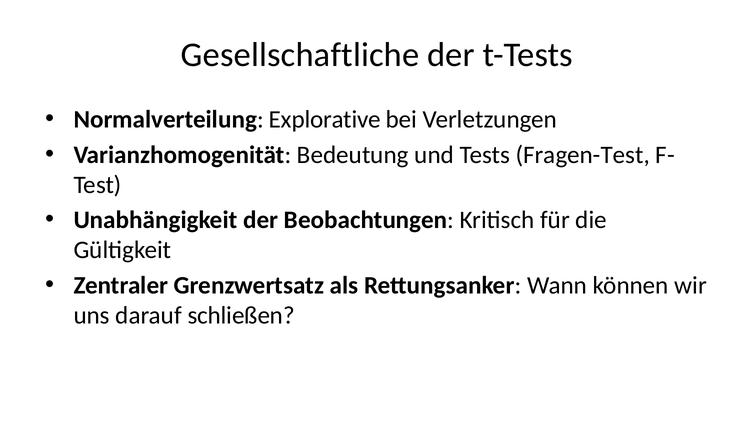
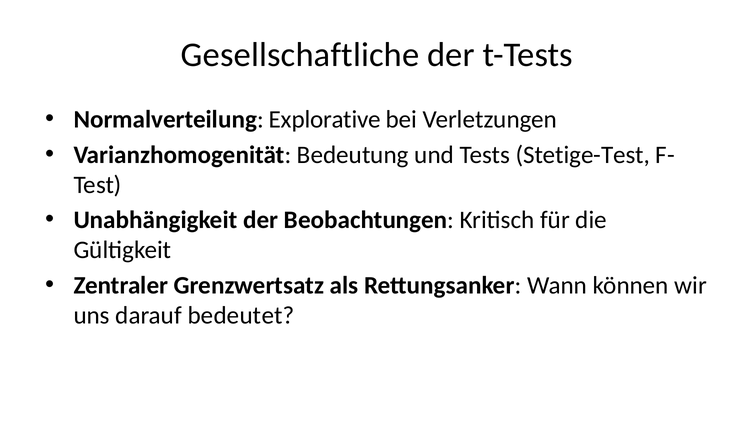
Fragen-Test: Fragen-Test -> Stetige-Test (583, 155)
schließen: schließen -> bedeutet (241, 316)
